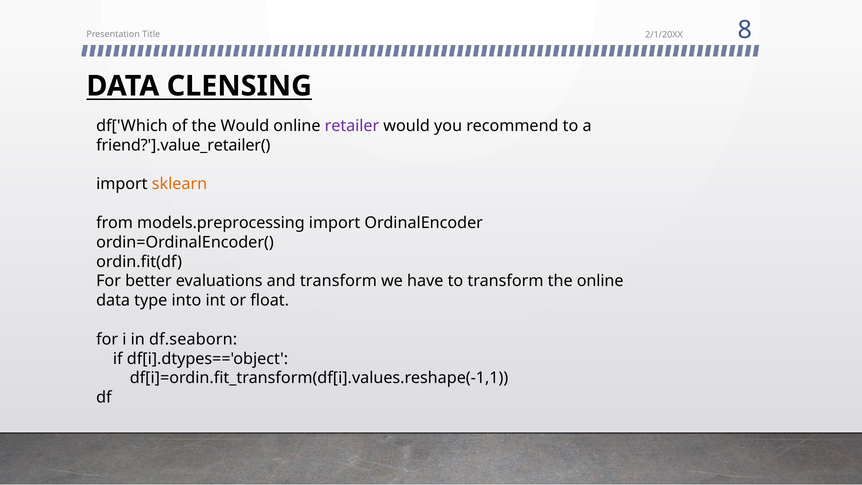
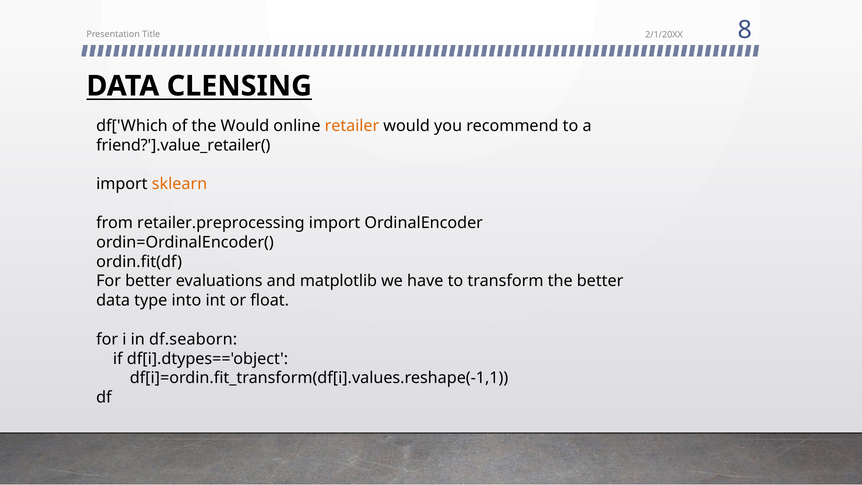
retailer colour: purple -> orange (352, 126)
models.preprocessing: models.preprocessing -> retailer.preprocessing (221, 223)
and transform: transform -> matplotlib (338, 281)
the online: online -> better (600, 281)
